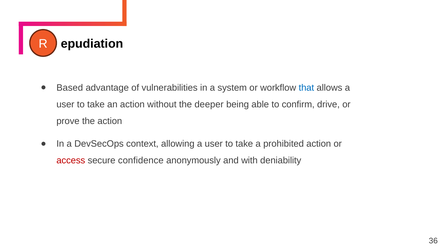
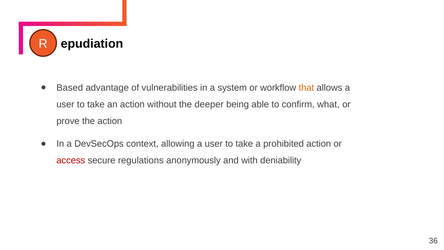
that colour: blue -> orange (306, 88)
drive: drive -> what (328, 104)
confidence: confidence -> regulations (141, 160)
